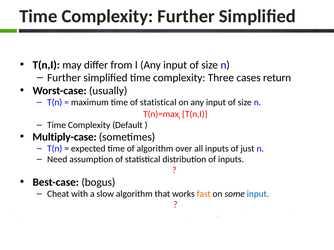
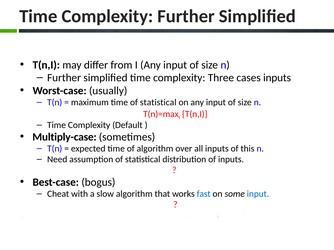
cases return: return -> inputs (277, 78)
just: just -> this (247, 149)
fast colour: orange -> blue (204, 194)
